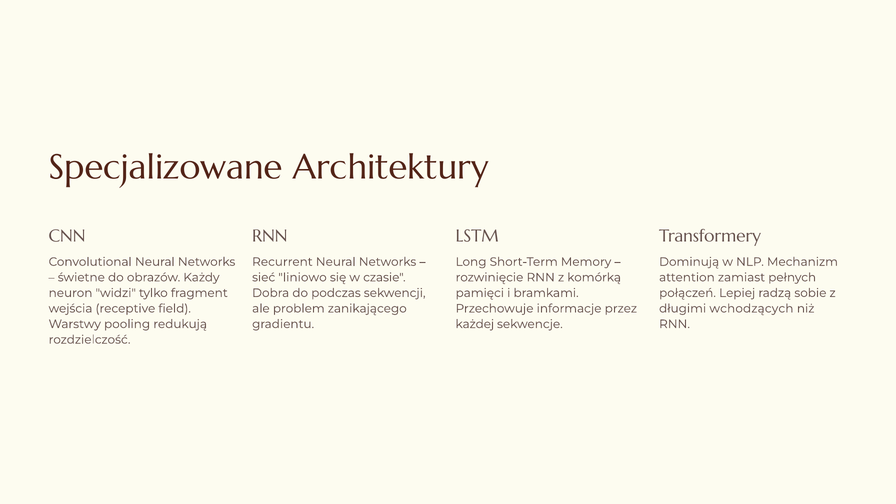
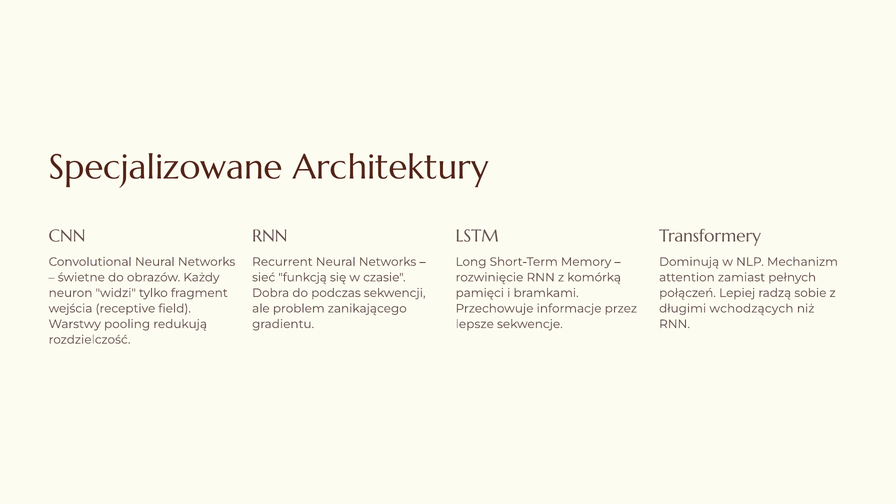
liniowo: liniowo -> funkcją (303, 277)
każdej: każdej -> lepsze (475, 324)
